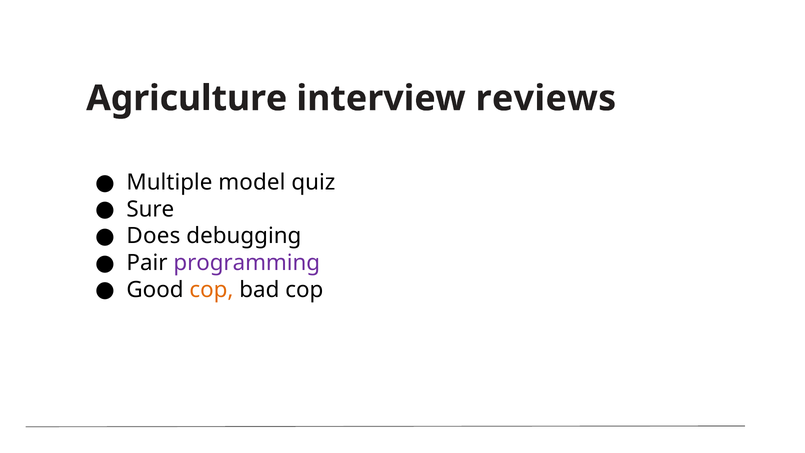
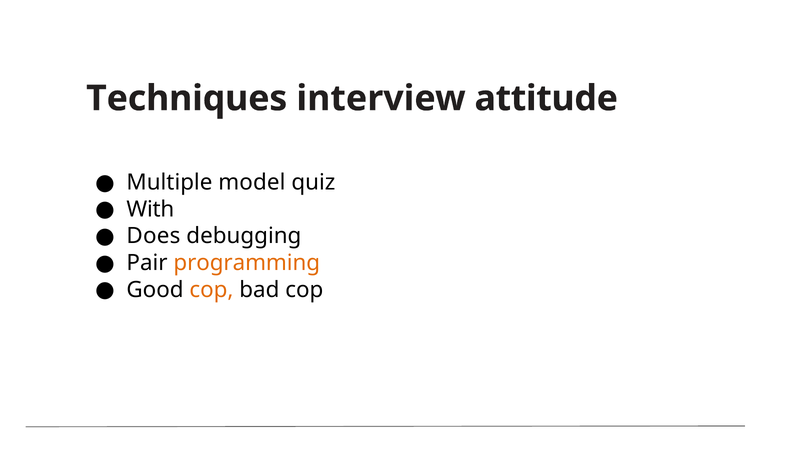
Agriculture: Agriculture -> Techniques (187, 98)
reviews: reviews -> attitude (546, 98)
Sure: Sure -> With (150, 209)
programming colour: purple -> orange (247, 263)
